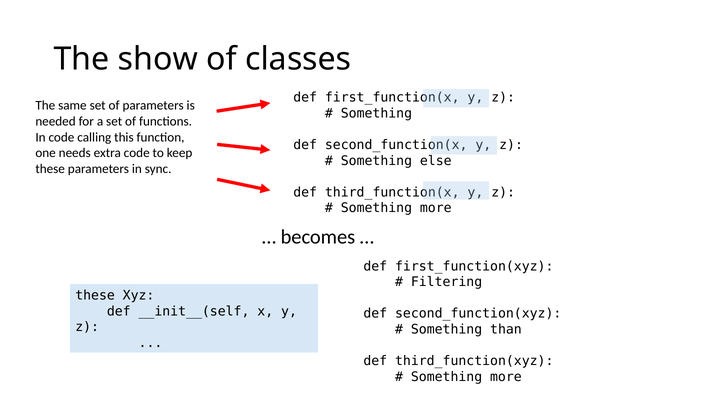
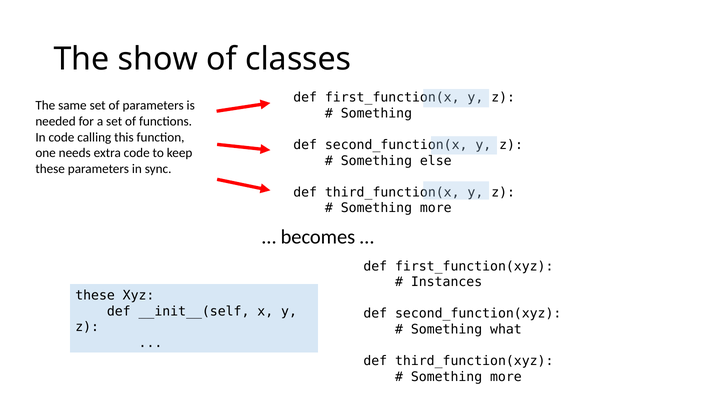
Filtering: Filtering -> Instances (447, 282)
than: than -> what (506, 329)
